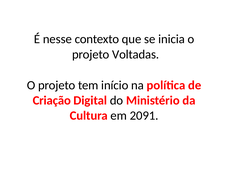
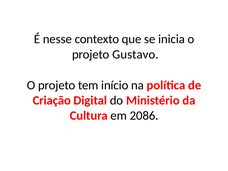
Voltadas: Voltadas -> Gustavo (135, 54)
2091: 2091 -> 2086 (144, 116)
